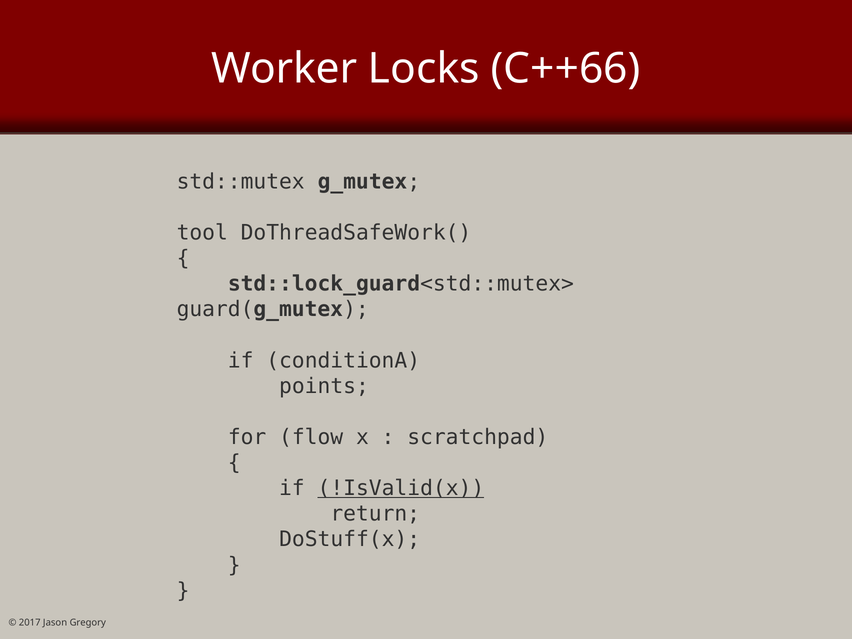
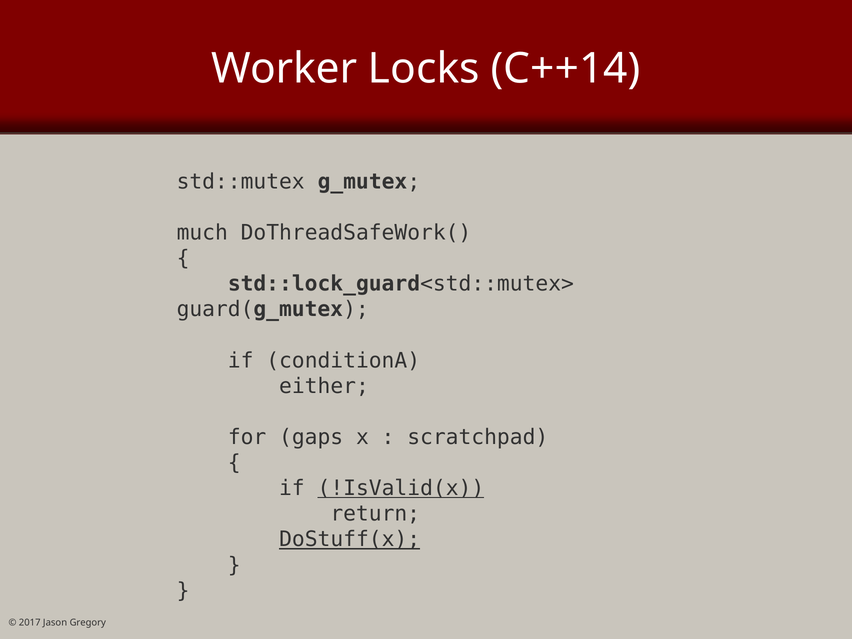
C++66: C++66 -> C++14 (566, 69)
tool: tool -> much (202, 233)
points: points -> either (324, 386)
flow: flow -> gaps (311, 437)
DoStuff(x underline: none -> present (350, 539)
